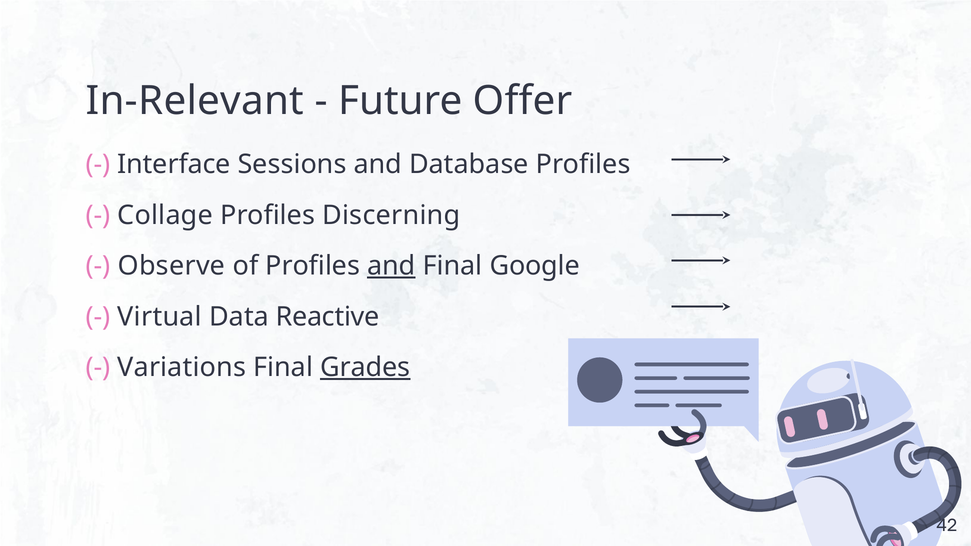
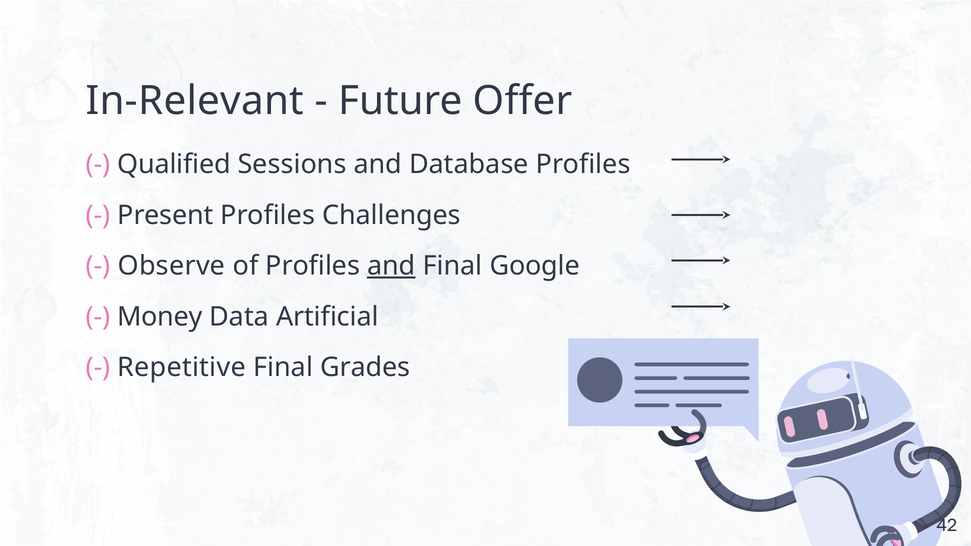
Interface: Interface -> Qualified (174, 165)
Collage: Collage -> Present (165, 215)
Discerning: Discerning -> Challenges (391, 215)
Virtual: Virtual -> Money (160, 317)
Reactive: Reactive -> Artificial (327, 317)
Variations: Variations -> Repetitive (182, 367)
Grades underline: present -> none (365, 367)
